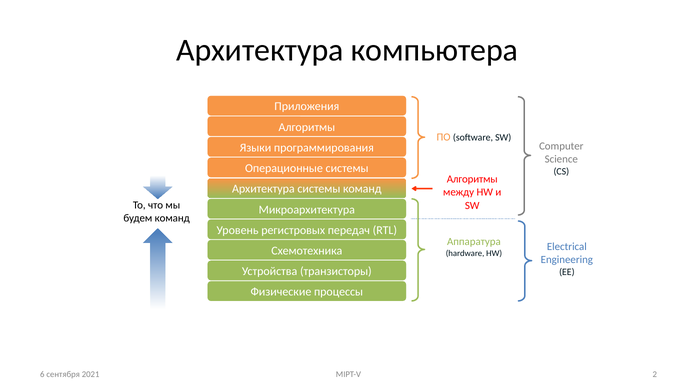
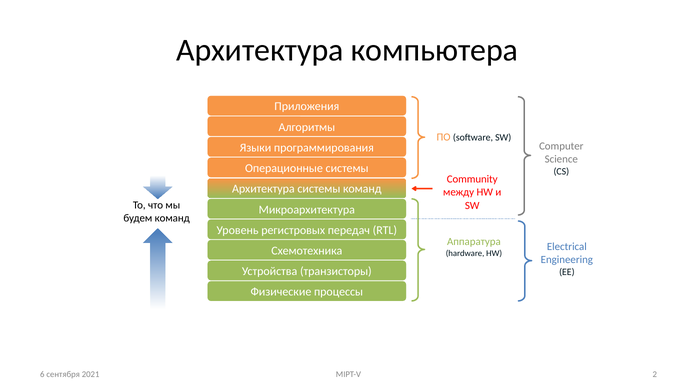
Алгоритмы: Алгоритмы -> Community (472, 179)
